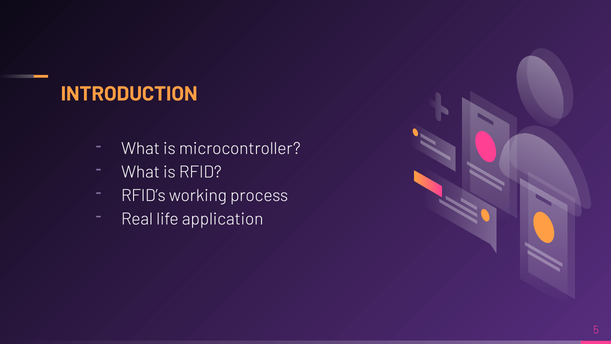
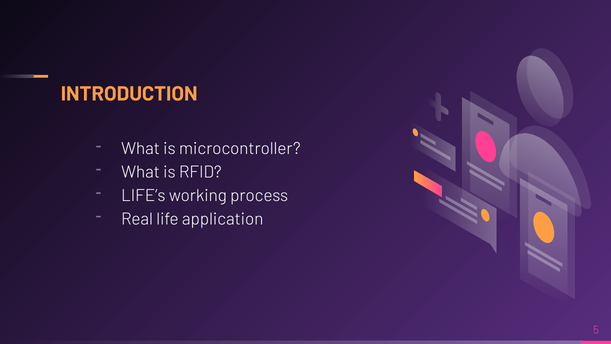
RFID’s: RFID’s -> LIFE’s (143, 195)
